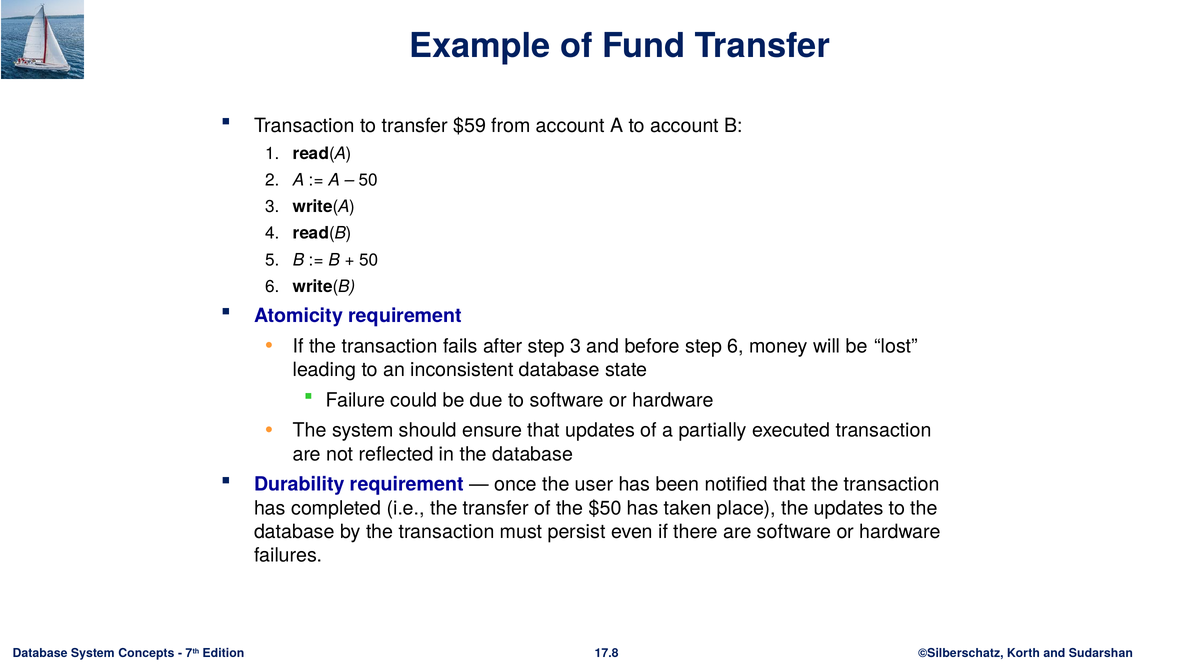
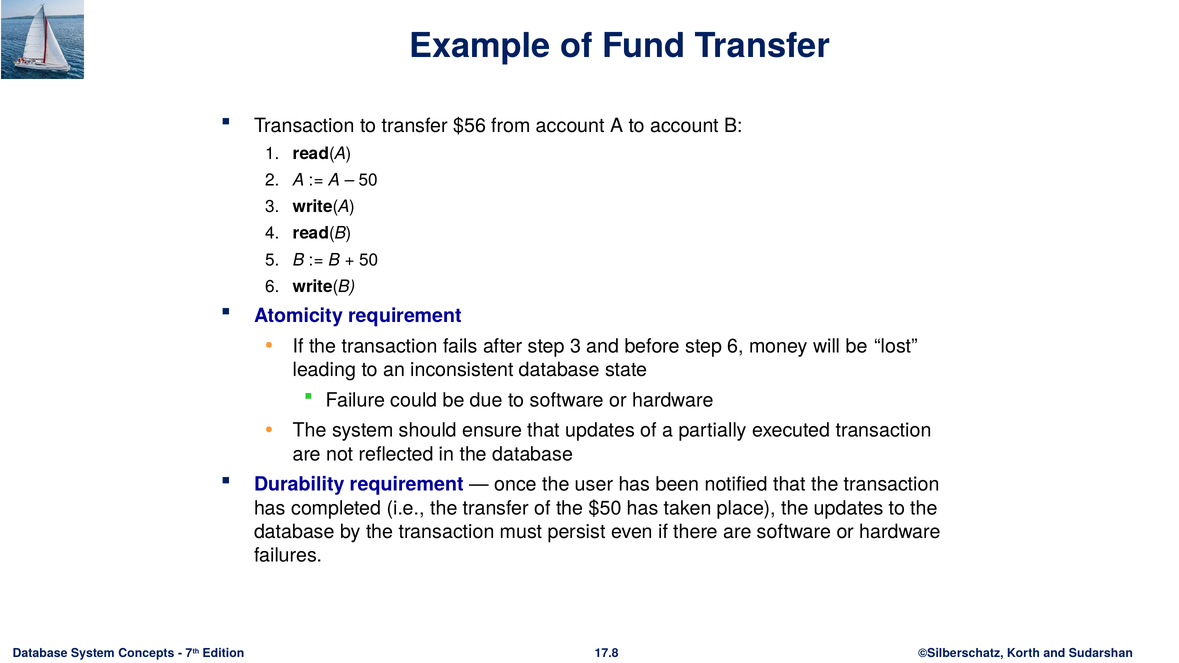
$59: $59 -> $56 (470, 126)
